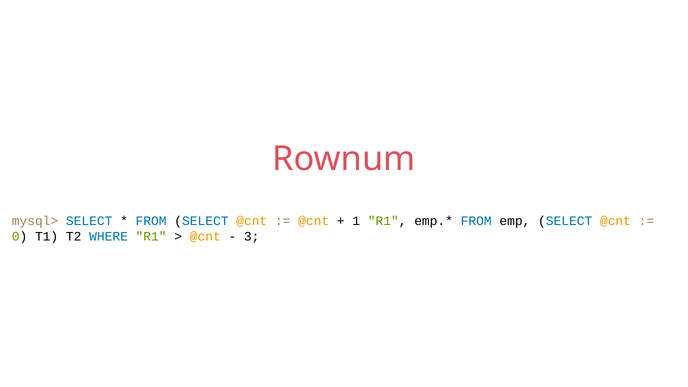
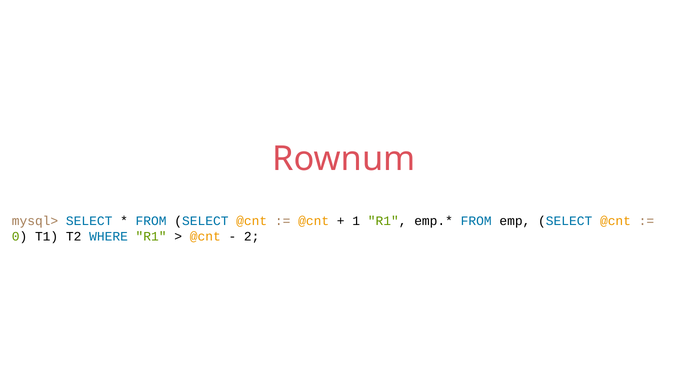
3: 3 -> 2 (252, 236)
